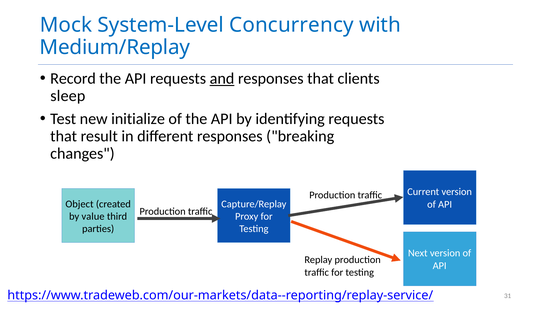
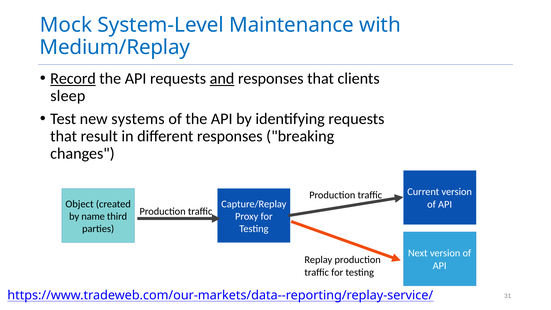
Concurrency: Concurrency -> Maintenance (292, 25)
Record underline: none -> present (73, 78)
initialize: initialize -> systems (138, 119)
value: value -> name (93, 216)
